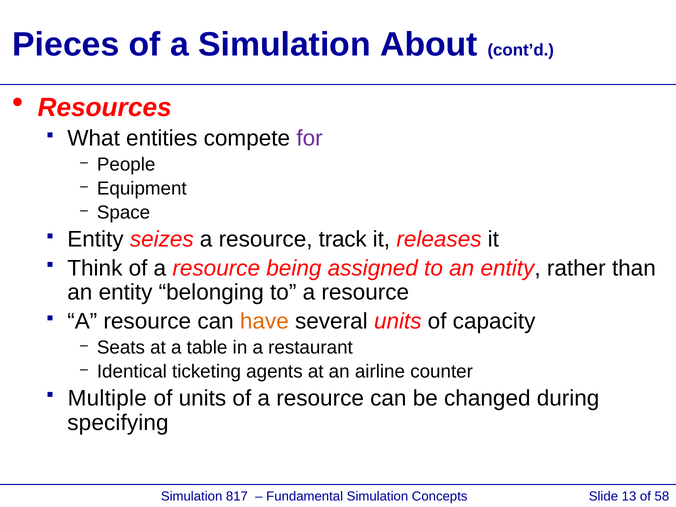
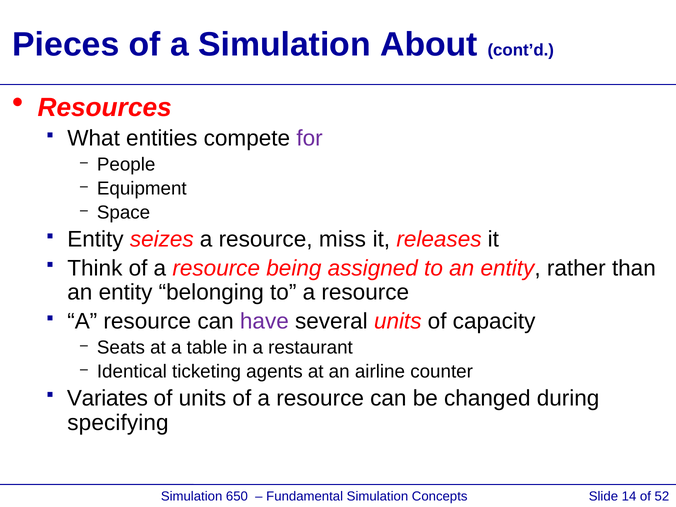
track: track -> miss (342, 239)
have colour: orange -> purple (264, 321)
Multiple: Multiple -> Variates (107, 398)
817: 817 -> 650 (237, 497)
13: 13 -> 14 (629, 497)
58: 58 -> 52 (662, 497)
